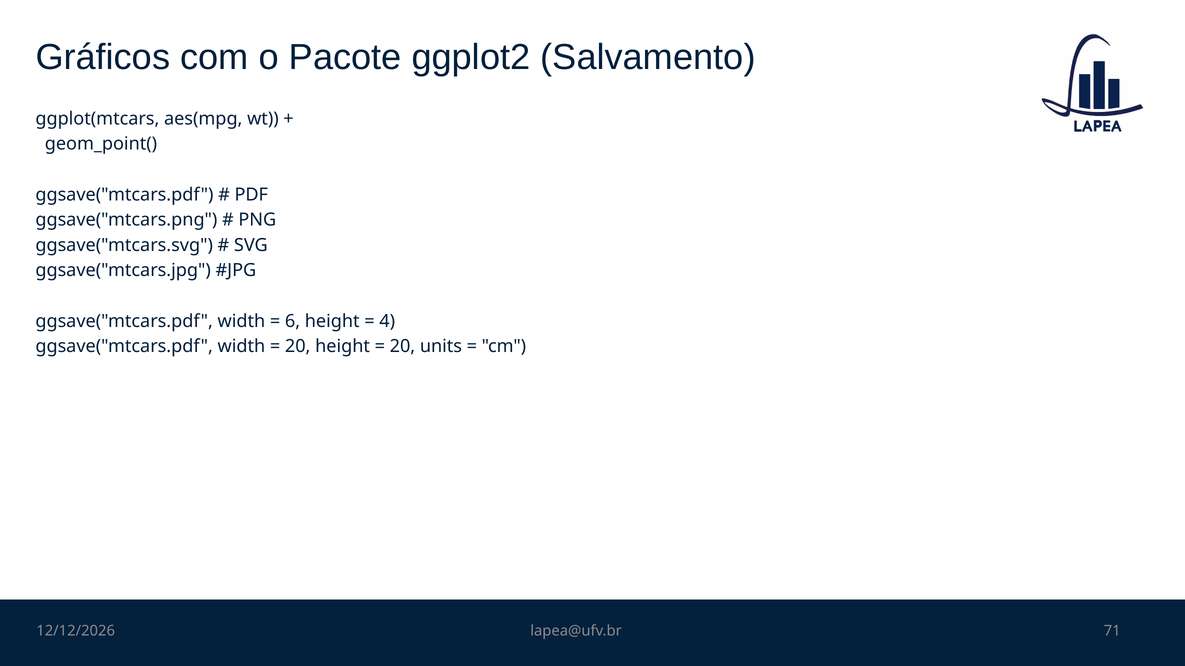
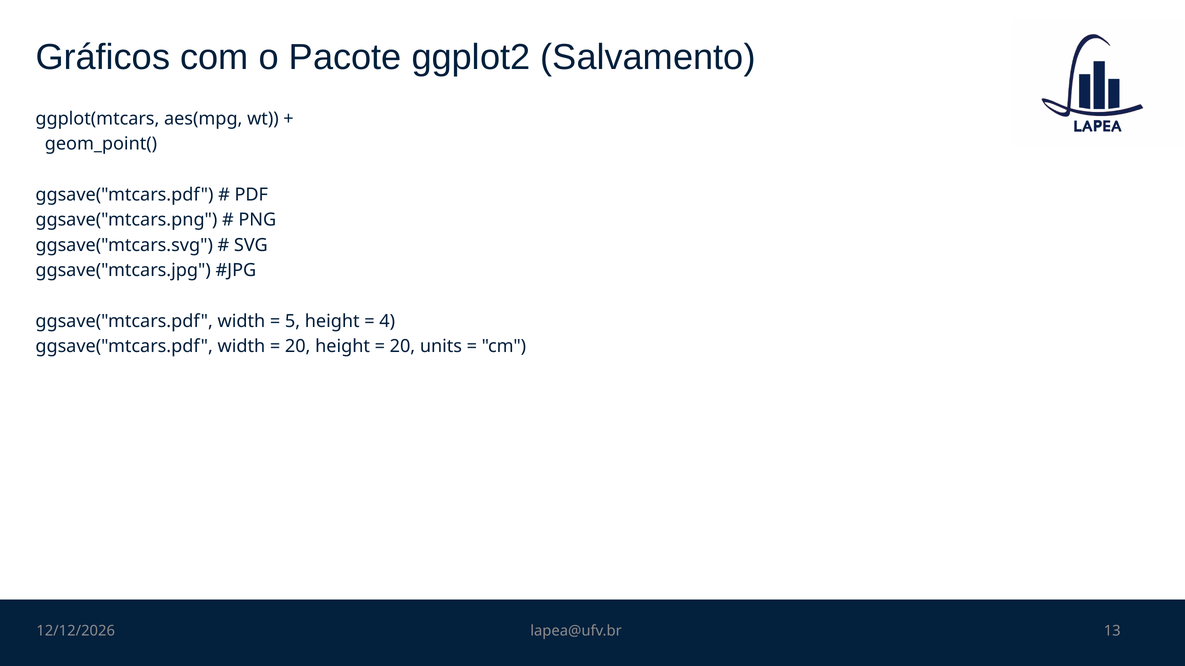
6: 6 -> 5 (293, 321)
71: 71 -> 13 (1112, 631)
